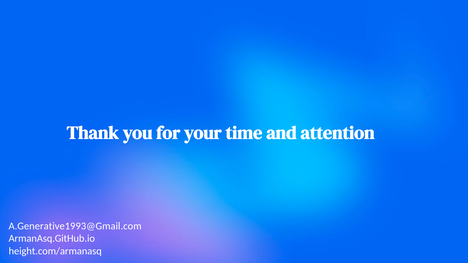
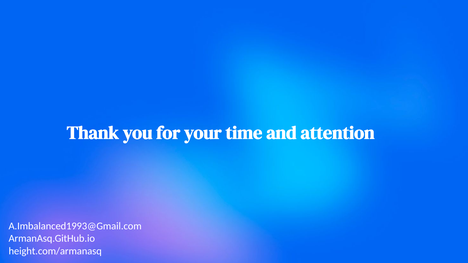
A.Generative1993@Gmail.com: A.Generative1993@Gmail.com -> A.Imbalanced1993@Gmail.com (75, 226)
